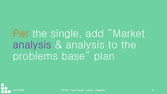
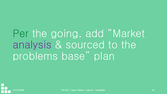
Per colour: orange -> green (21, 34)
single: single -> going (66, 34)
analysis: analysis -> sourced (85, 45)
